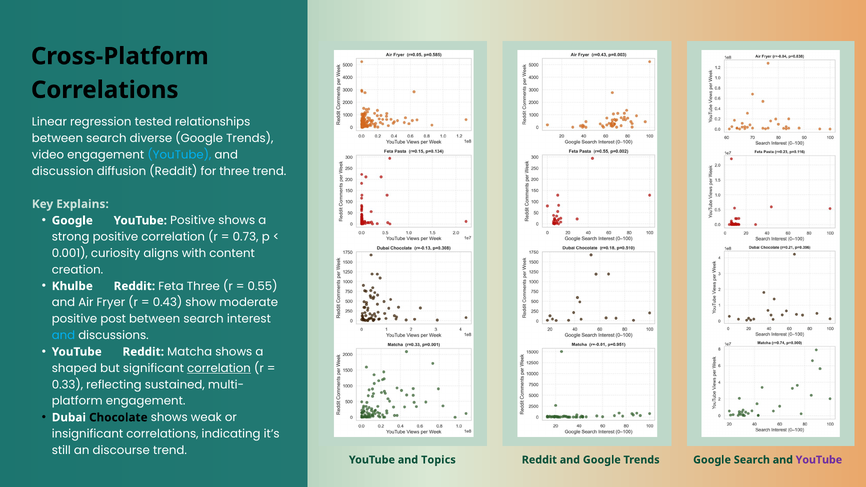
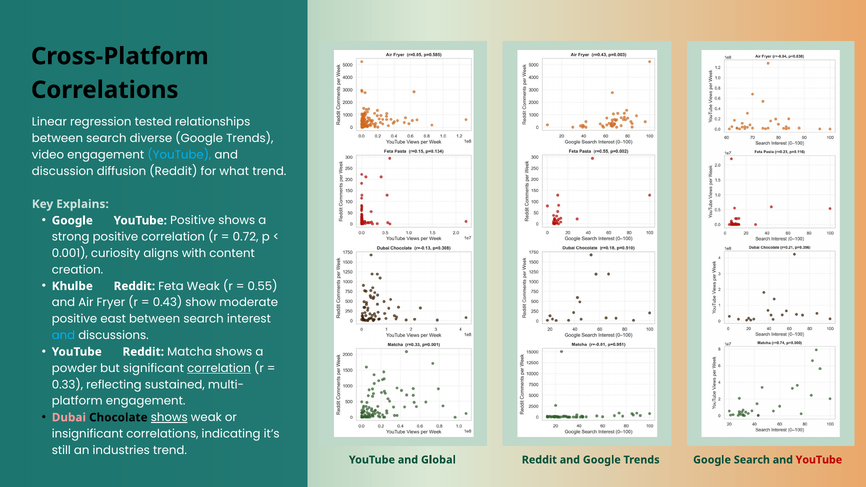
for three: three -> what (234, 171)
0.73: 0.73 -> 0.72 (246, 237)
Feta Three: Three -> Weak (203, 286)
post: post -> east (113, 319)
shaped: shaped -> powder (74, 368)
Dubai colour: white -> pink (69, 418)
shows underline: none -> present (169, 418)
discourse: discourse -> industries (121, 450)
Topics: Topics -> Global (438, 460)
YouTube colour: purple -> red (819, 460)
